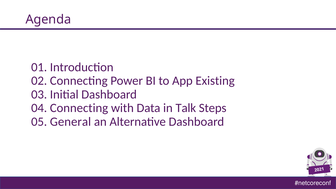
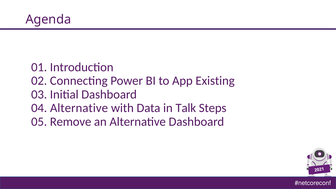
04 Connecting: Connecting -> Alternative (79, 108)
General: General -> Remove (71, 122)
